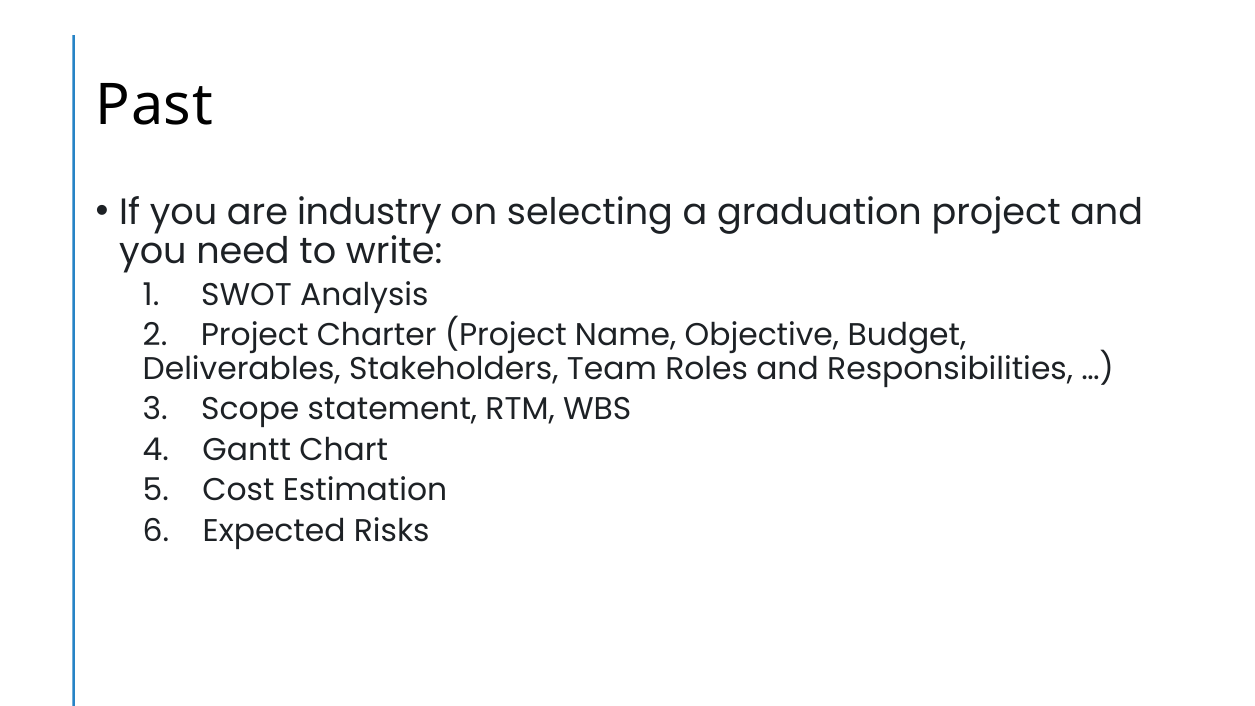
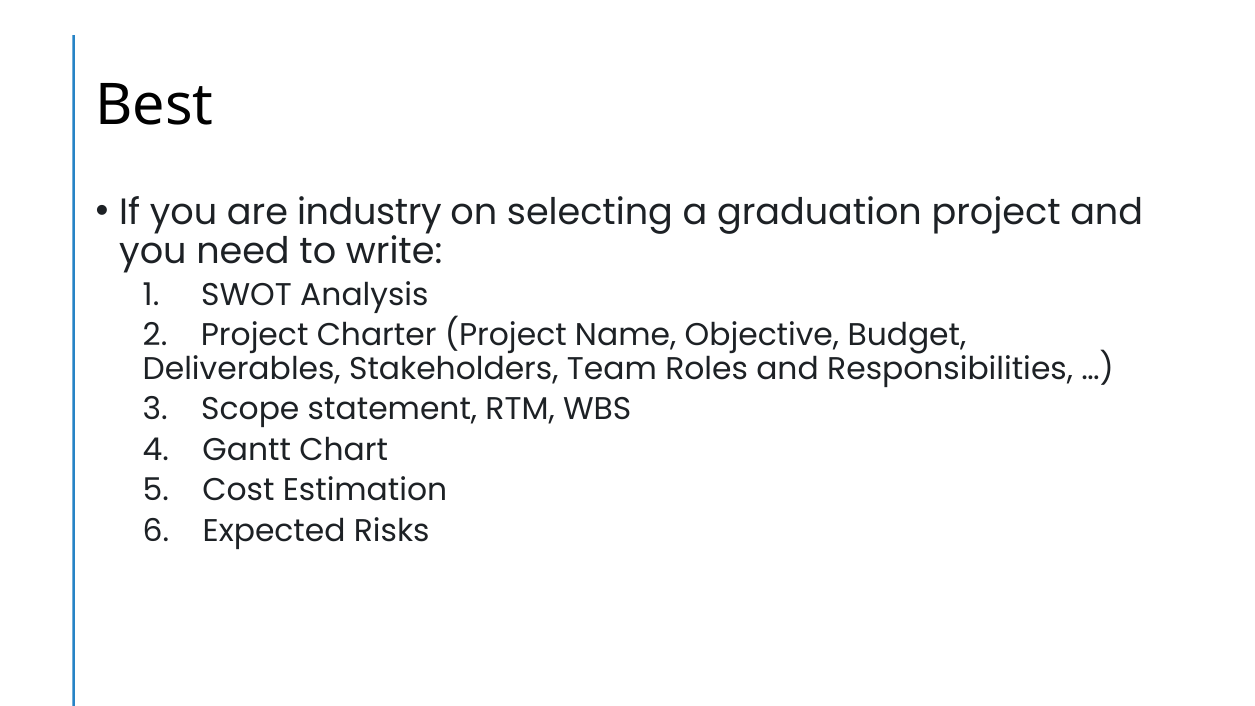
Past: Past -> Best (155, 105)
